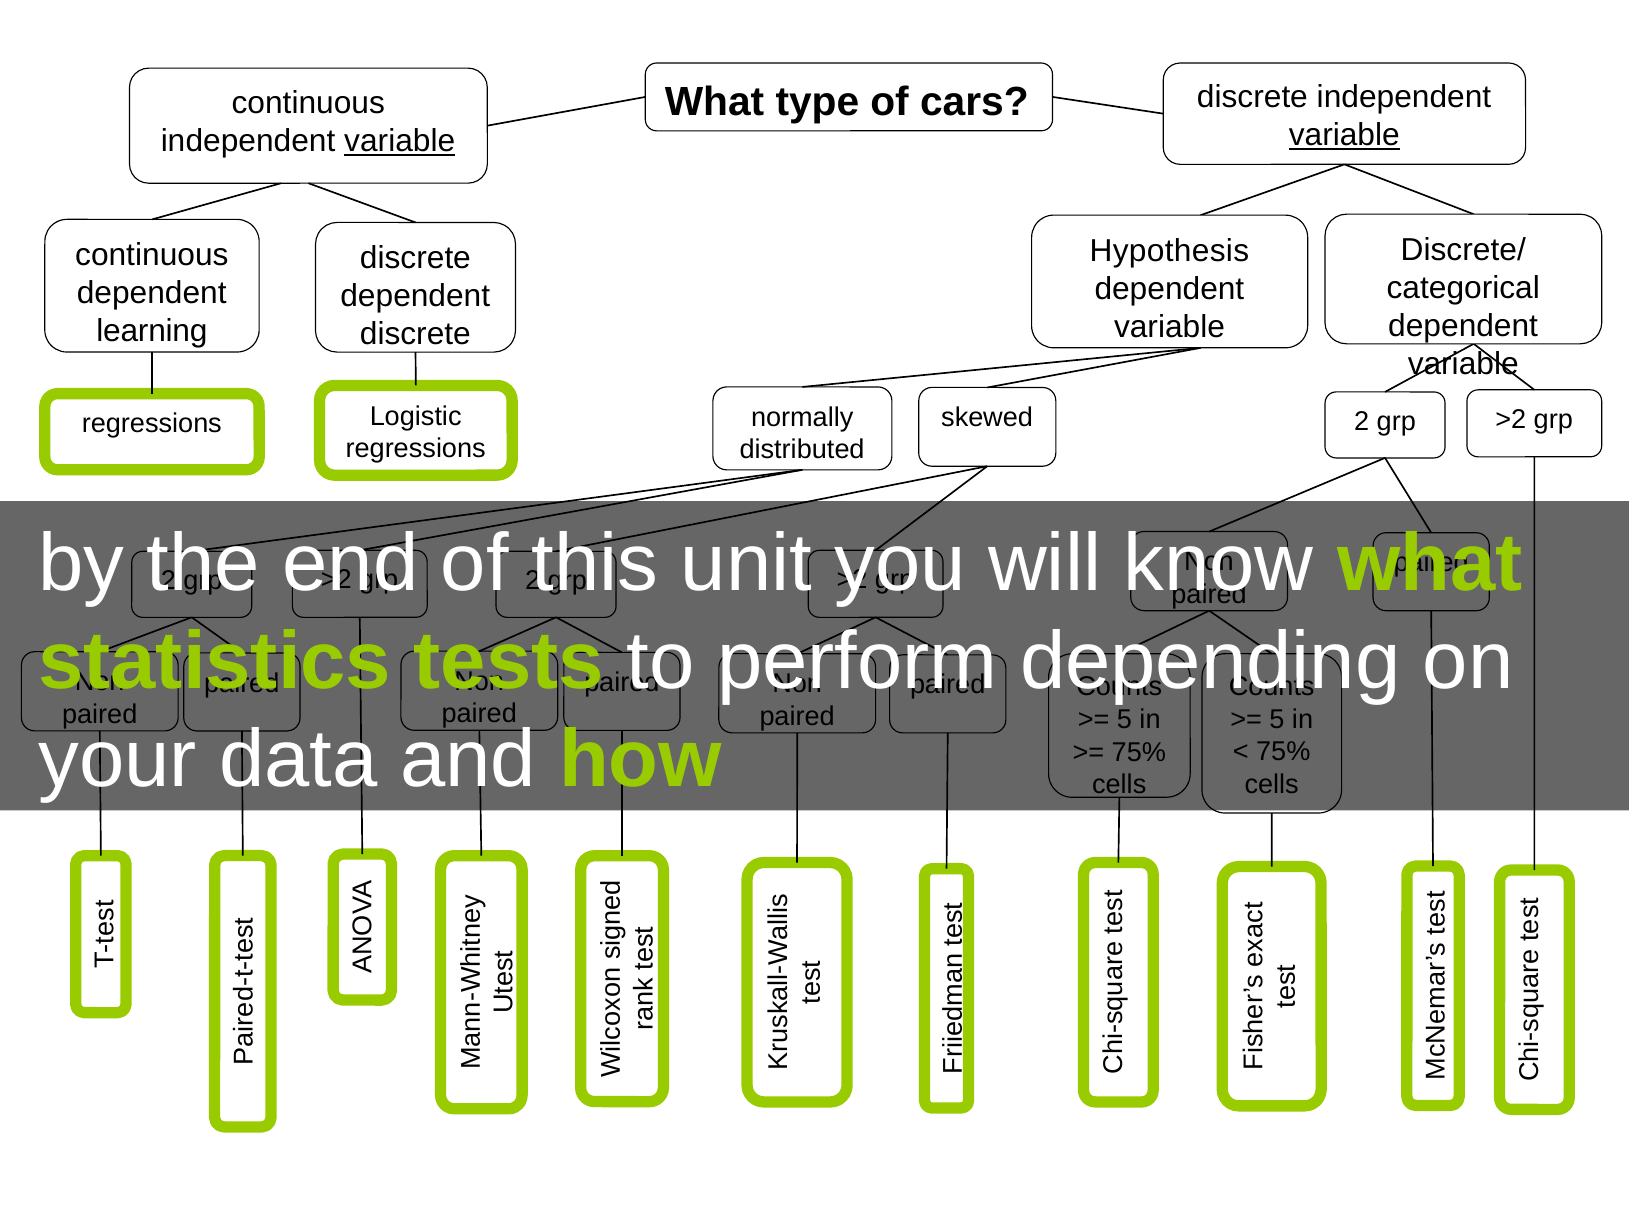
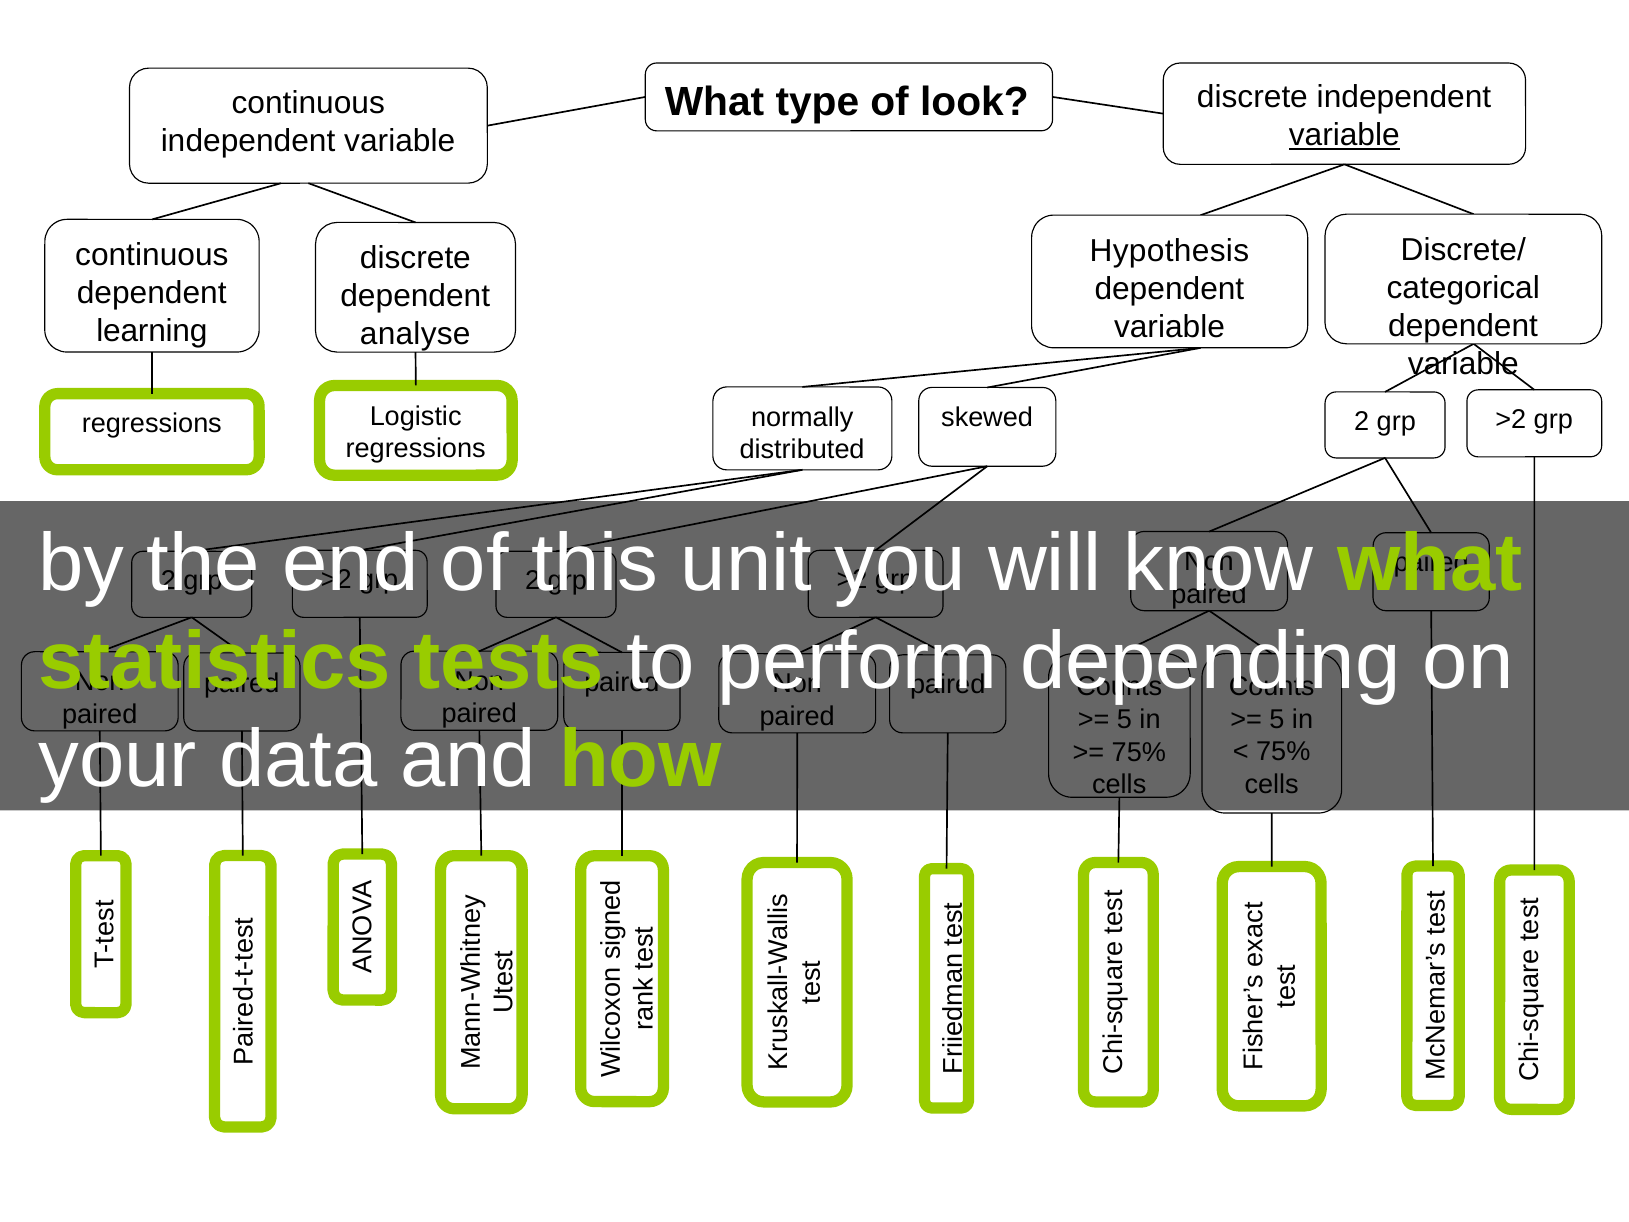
cars: cars -> look (974, 102)
variable underline: present -> none (400, 141)
discrete: discrete -> analyse (415, 334)
